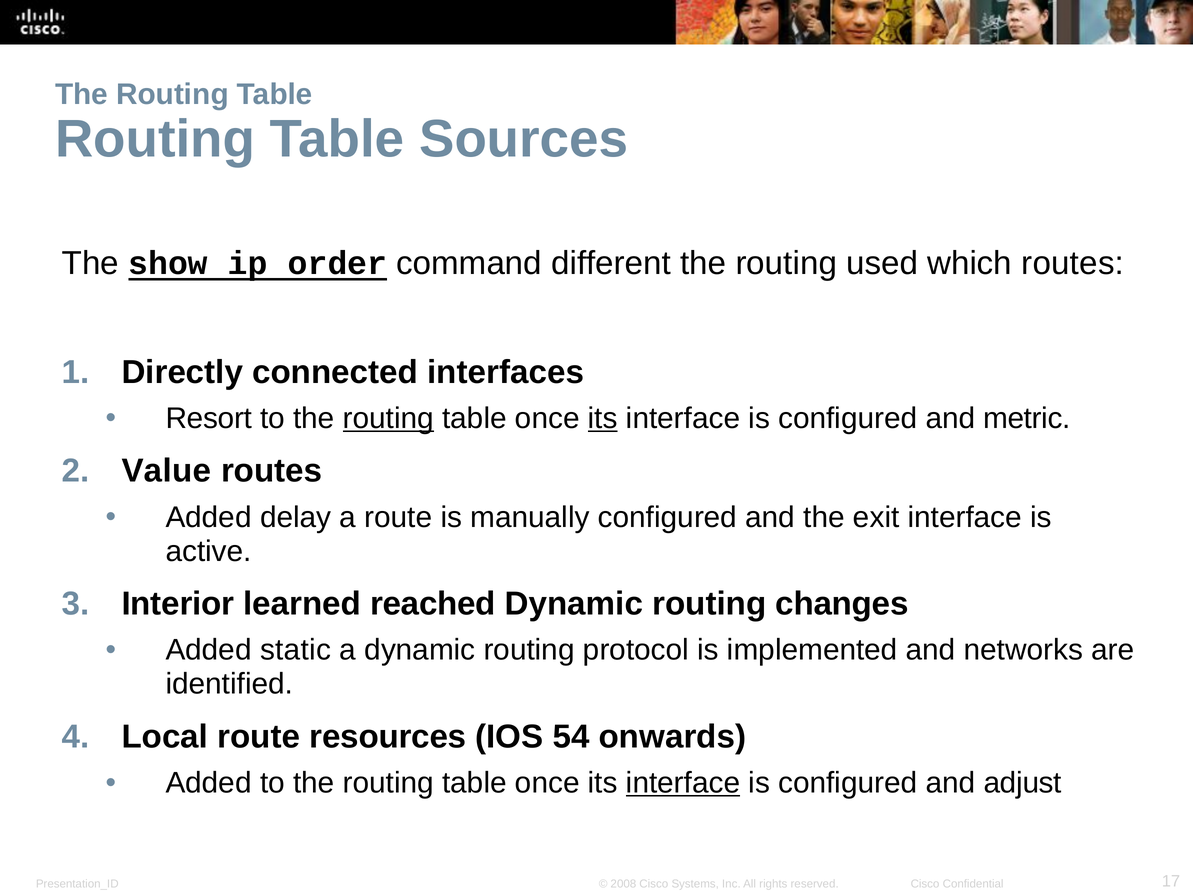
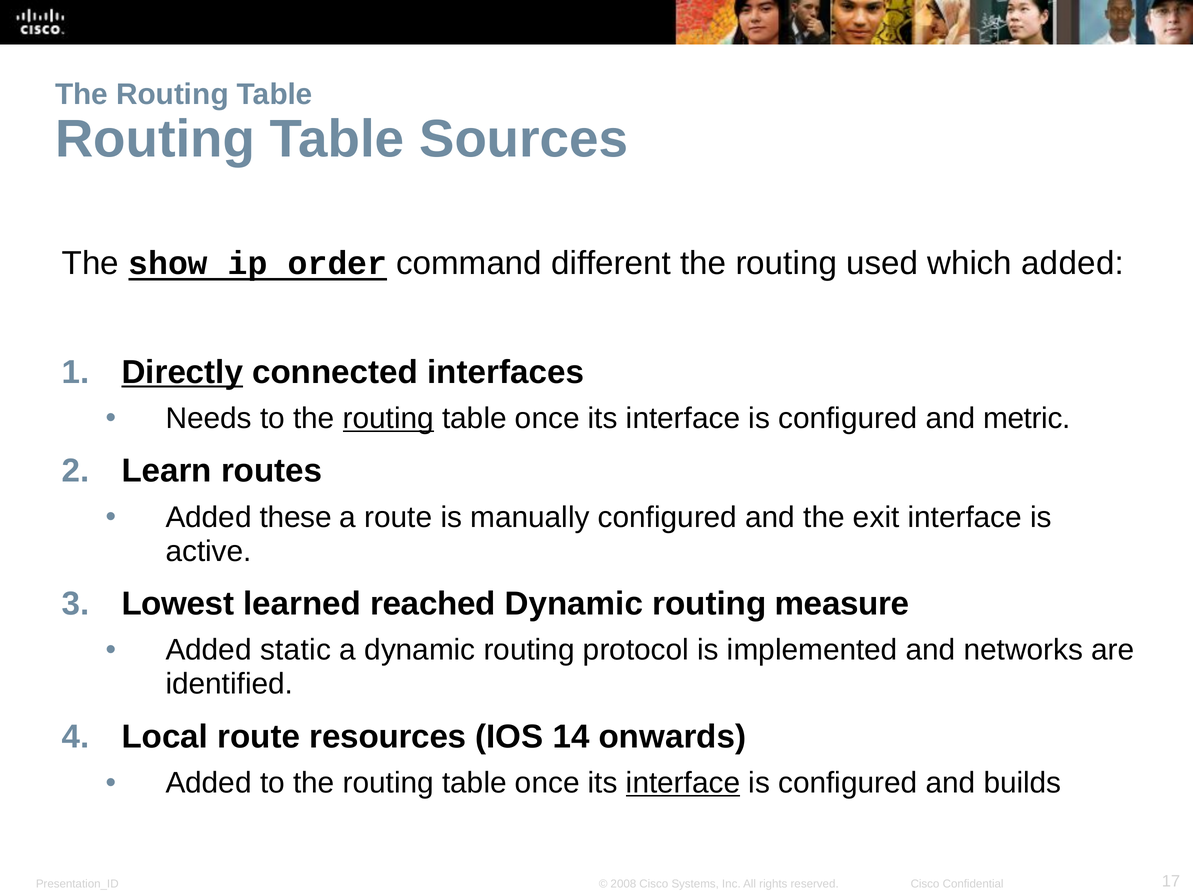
which routes: routes -> added (1073, 263)
Directly underline: none -> present (182, 372)
Resort: Resort -> Needs (209, 418)
its underline: present -> none (603, 418)
Value: Value -> Learn (167, 471)
delay: delay -> these (296, 517)
Interior: Interior -> Lowest (178, 604)
changes: changes -> measure (842, 604)
54: 54 -> 14 (571, 736)
adjust: adjust -> builds (1023, 783)
